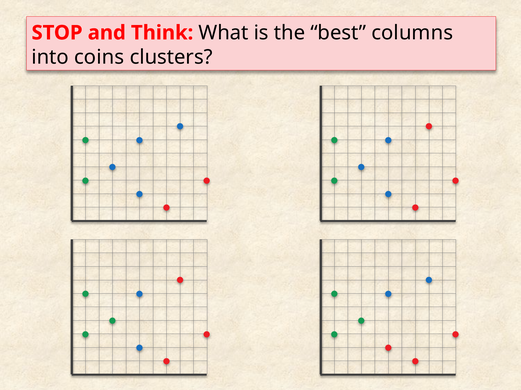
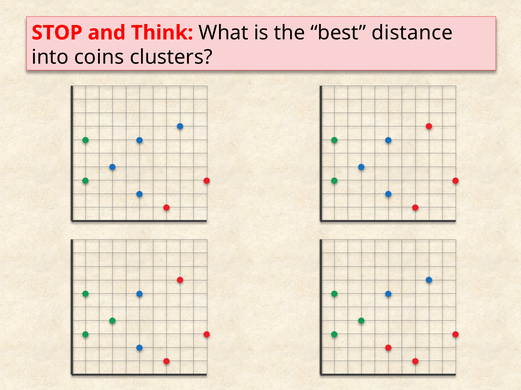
columns: columns -> distance (412, 33)
